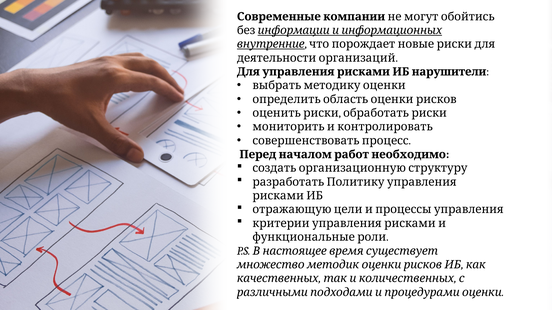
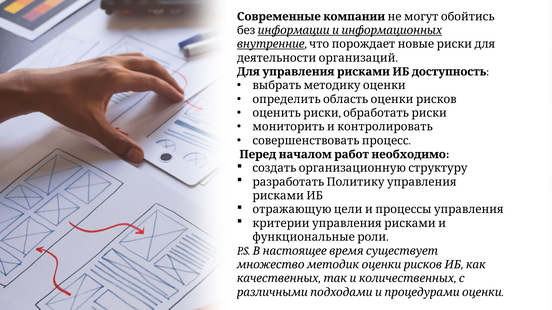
нарушители: нарушители -> доступность (449, 72)
